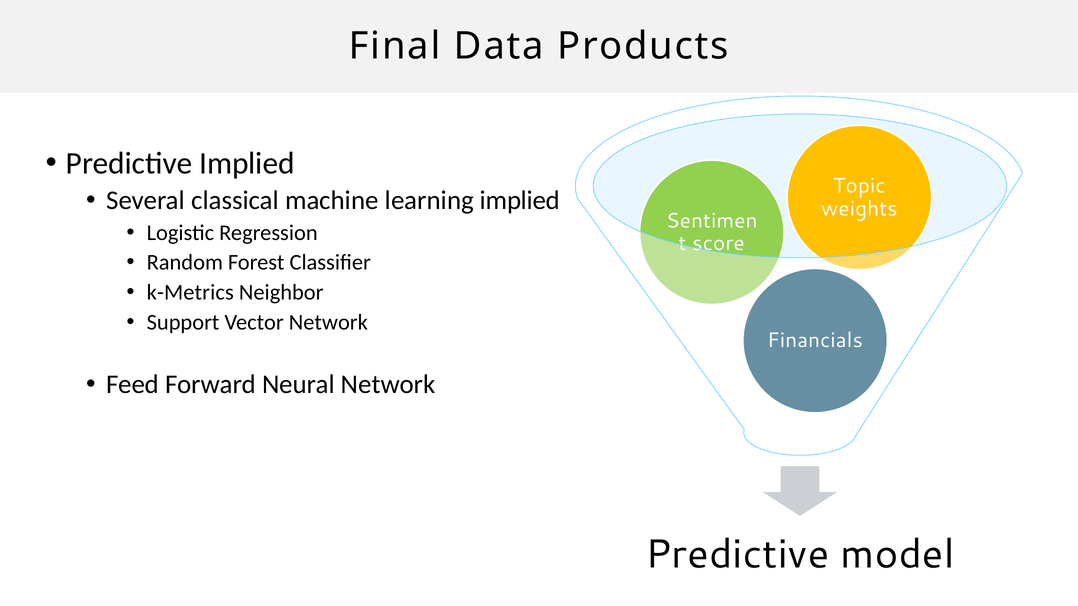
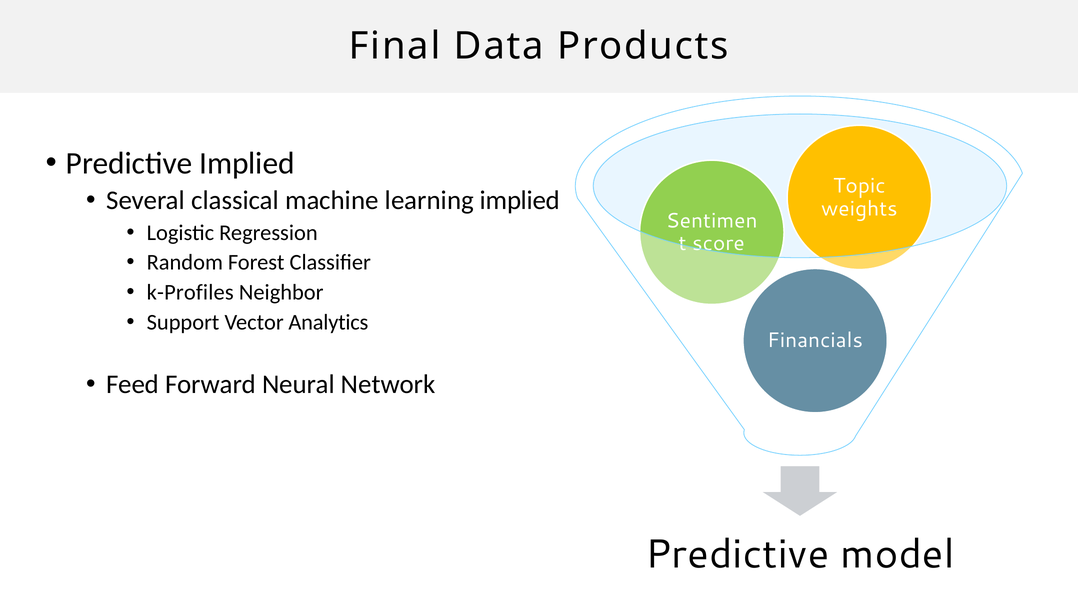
k-Metrics: k-Metrics -> k-Profiles (190, 293)
Vector Network: Network -> Analytics (328, 322)
